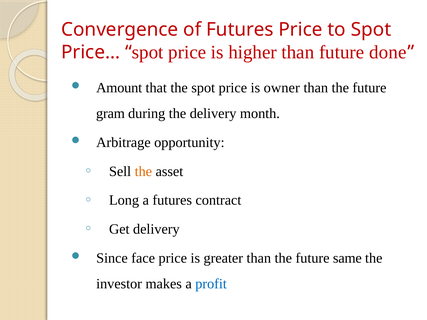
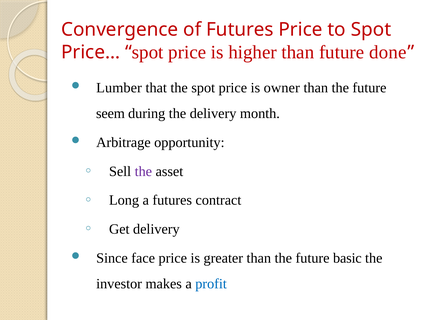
Amount: Amount -> Lumber (119, 88)
gram: gram -> seem (110, 113)
the colour: orange -> purple (143, 172)
same: same -> basic (347, 258)
